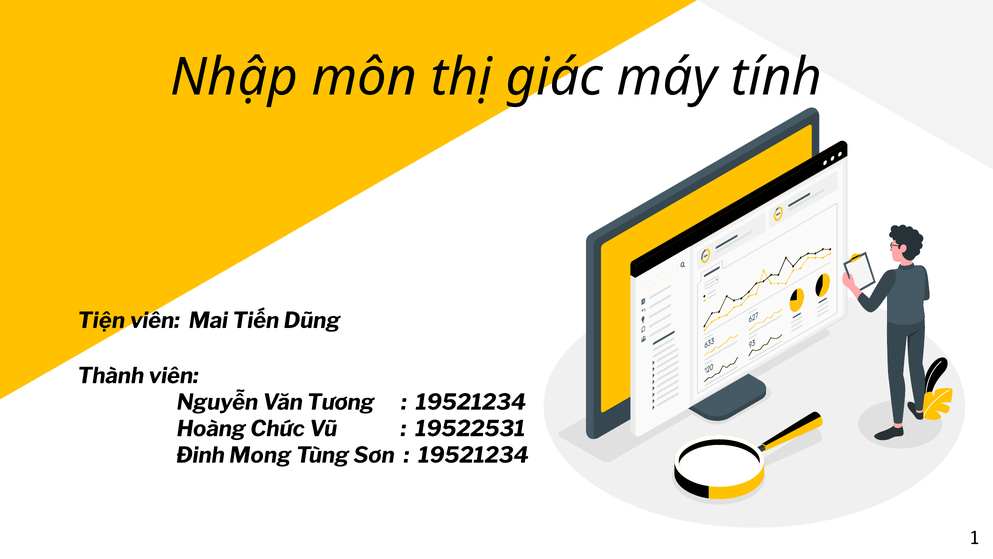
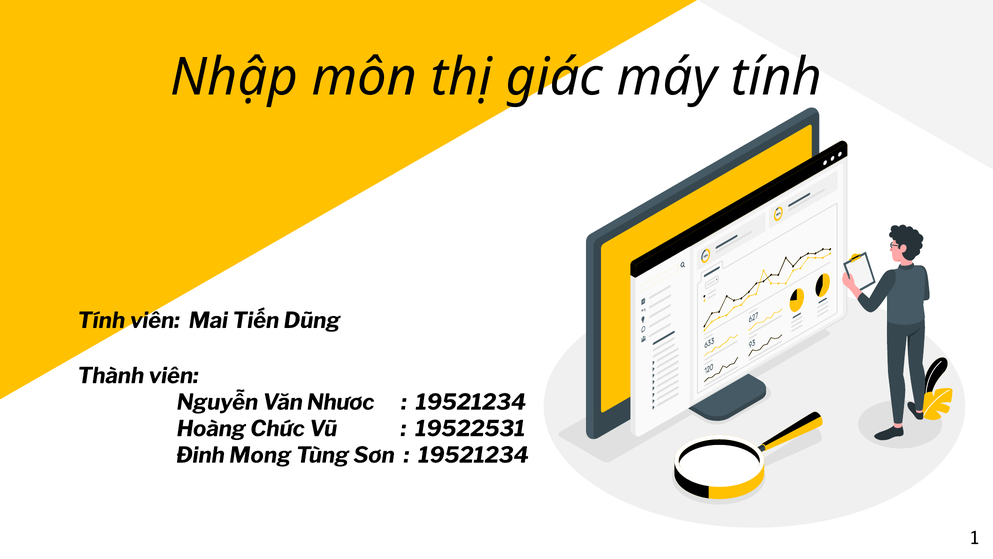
Tiện: Tiện -> Tính (101, 320)
Tương: Tương -> Nhươc (341, 402)
